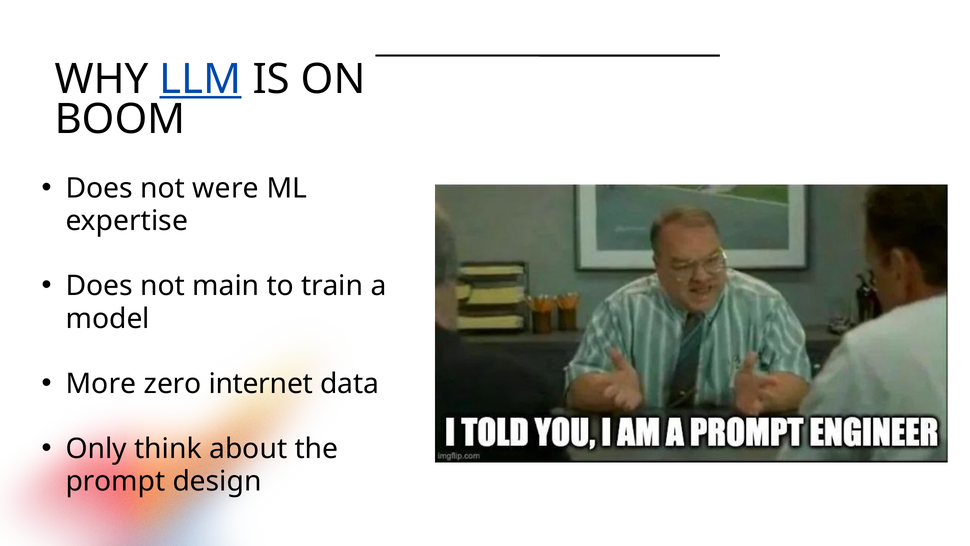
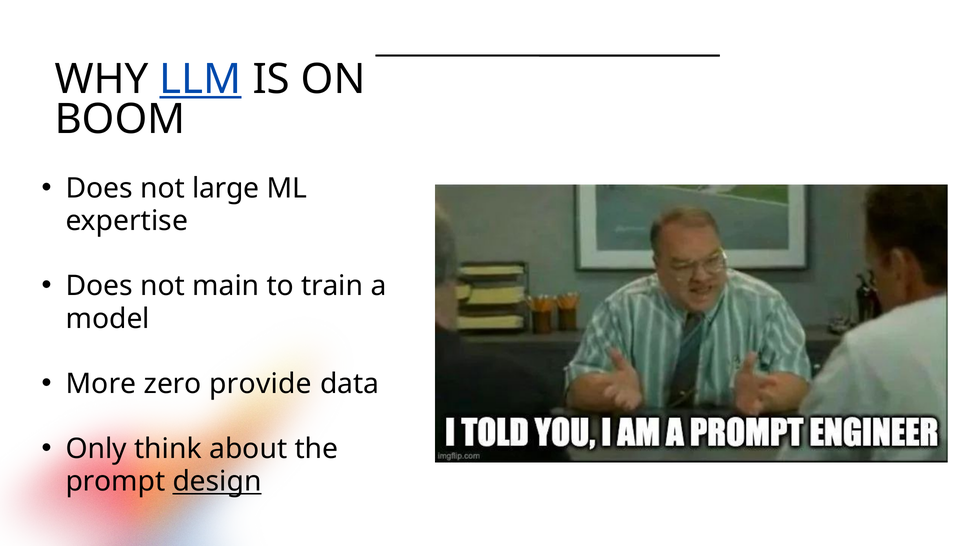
were: were -> large (226, 188)
internet: internet -> provide (260, 384)
design underline: none -> present (217, 481)
